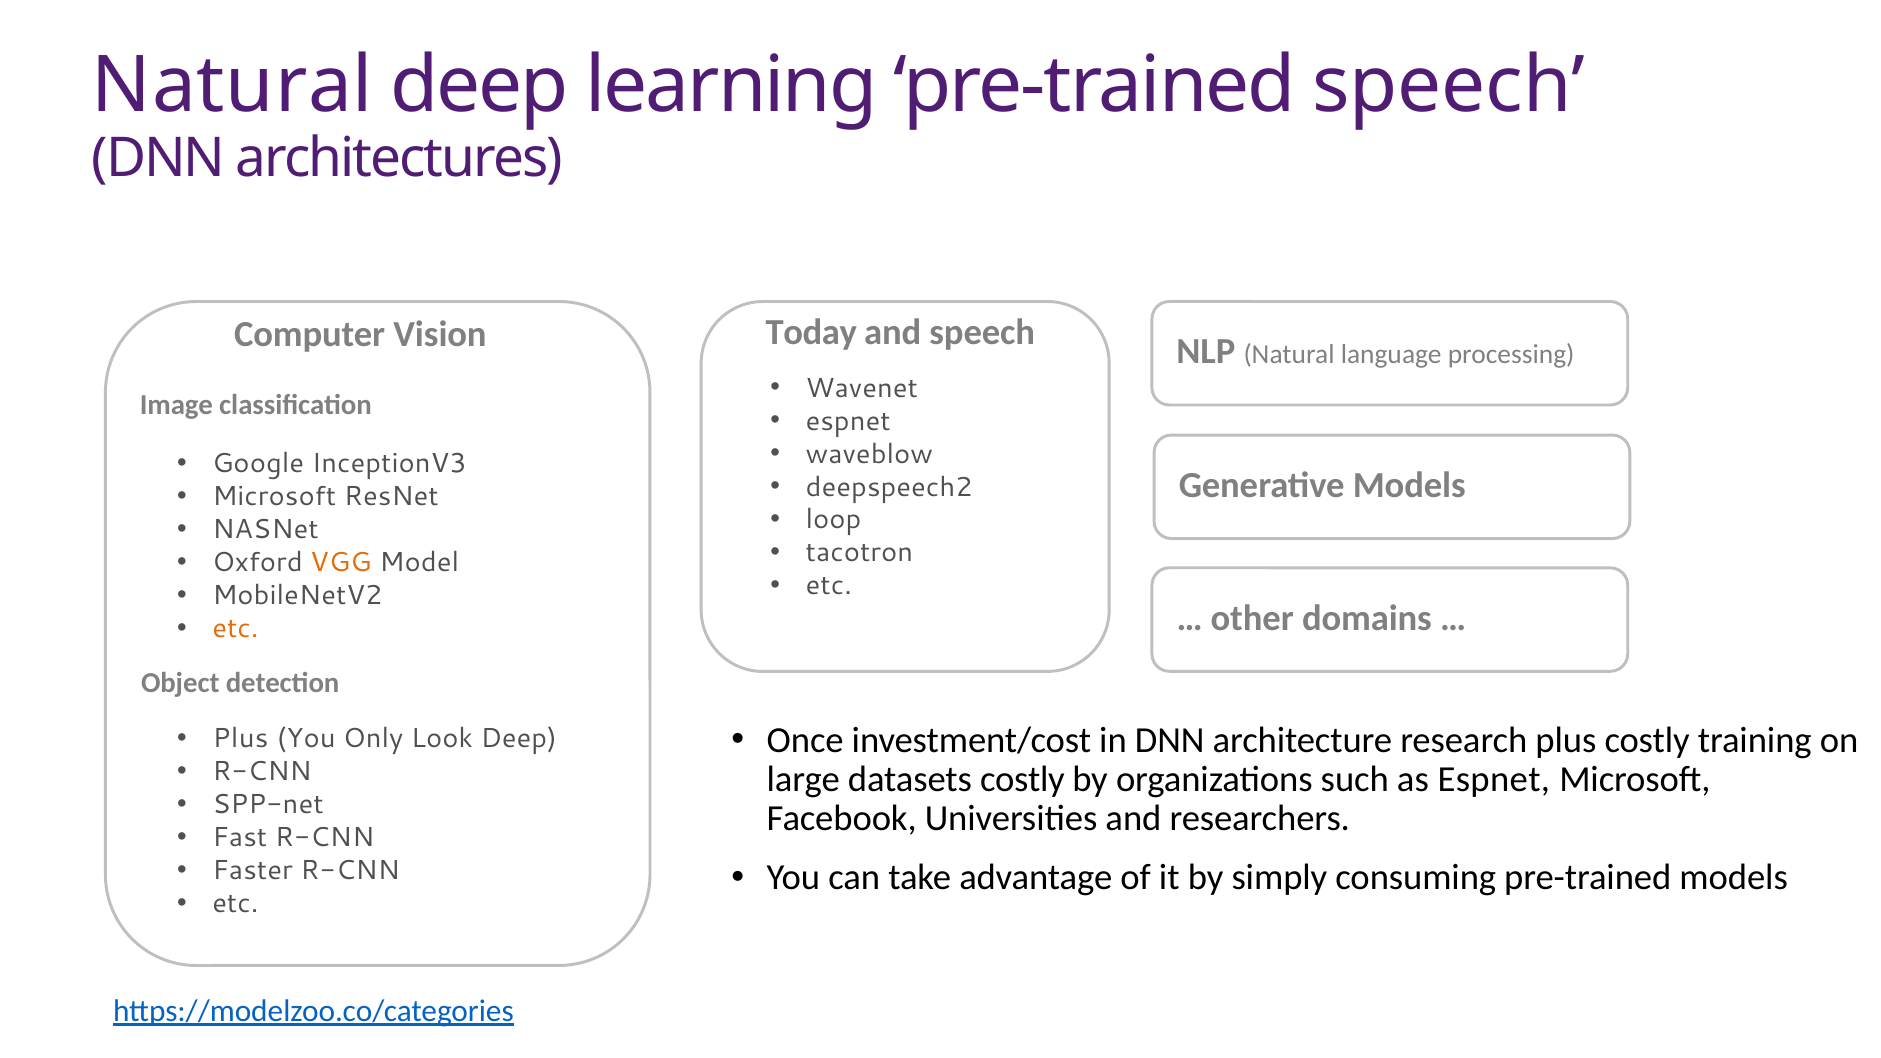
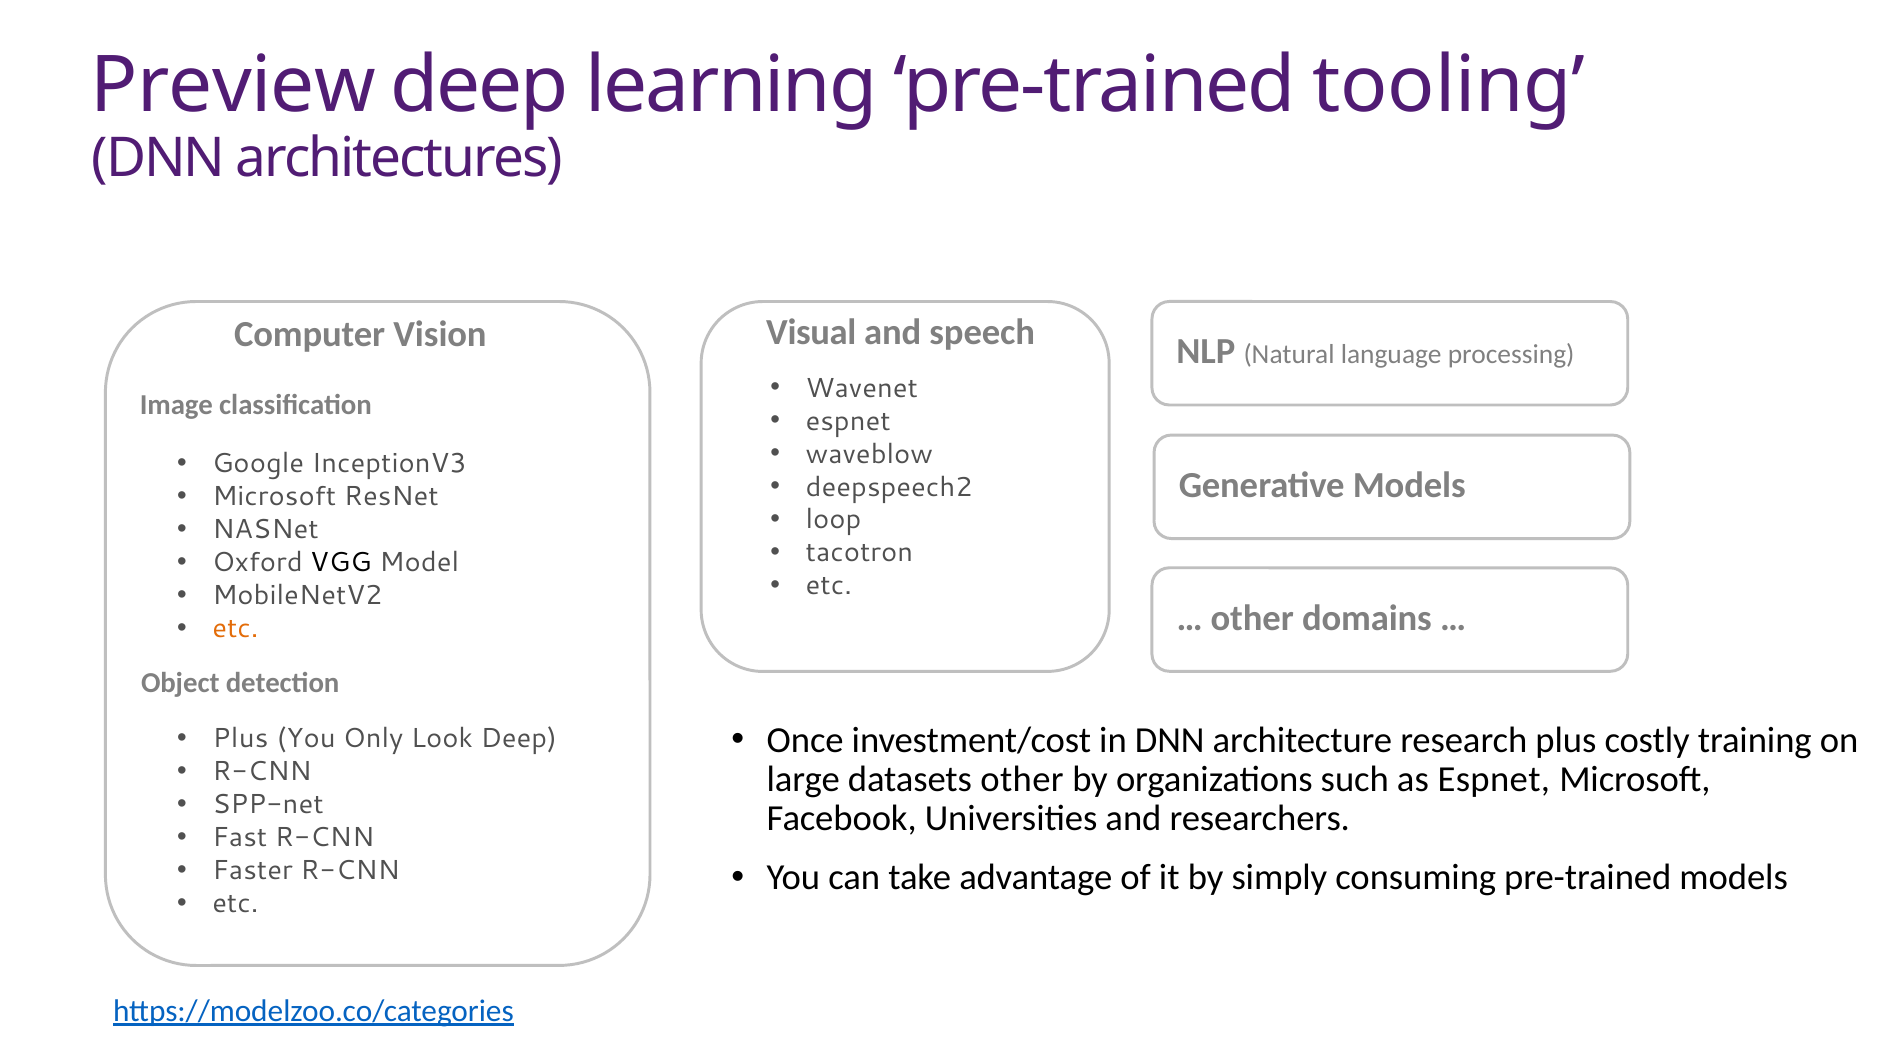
Natural: Natural -> Preview (233, 86)
pre-trained speech: speech -> tooling (1449, 86)
Today: Today -> Visual (811, 333)
VGG colour: orange -> black (341, 563)
datasets costly: costly -> other (1022, 779)
